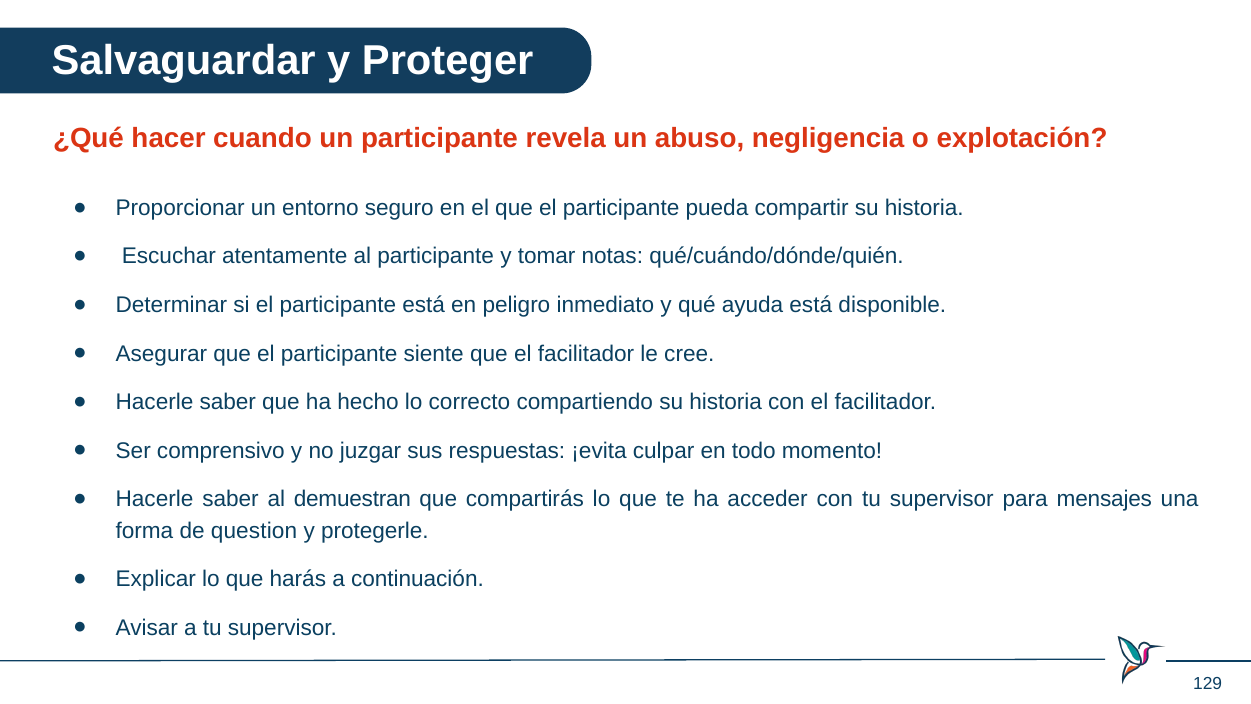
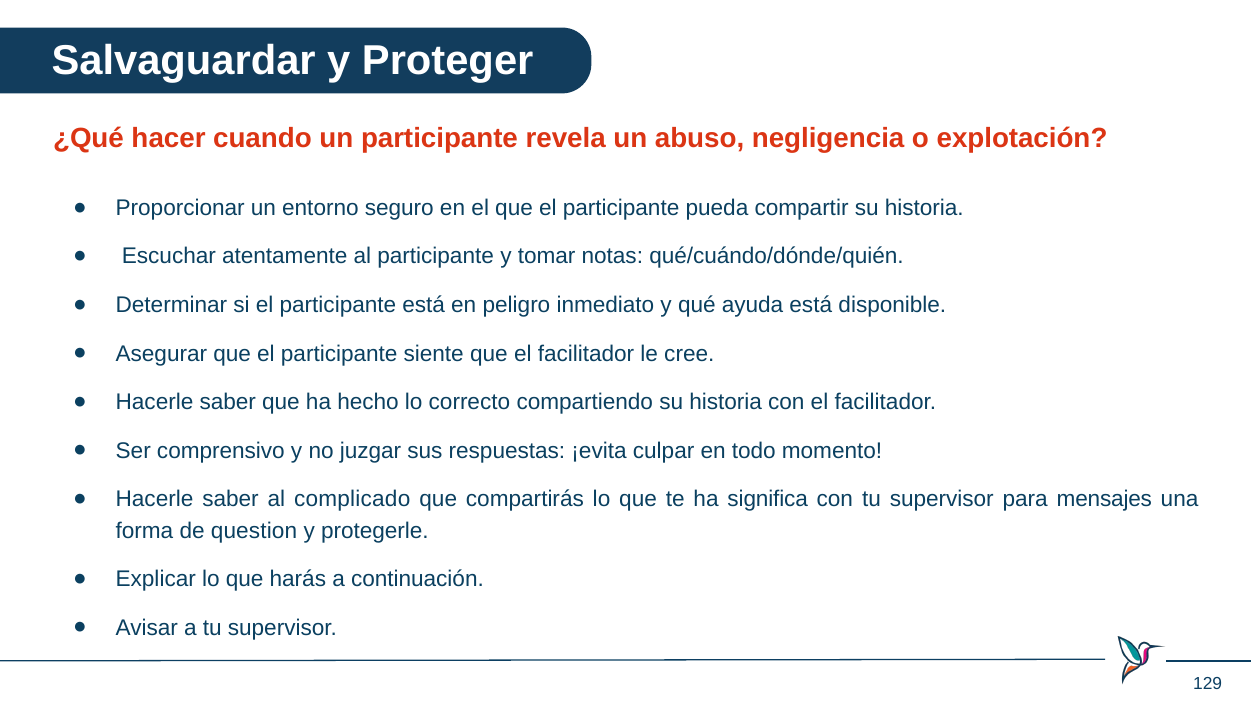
demuestran: demuestran -> complicado (352, 499)
acceder: acceder -> significa (768, 499)
